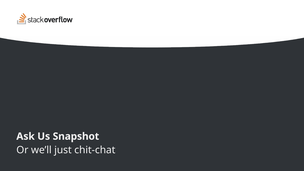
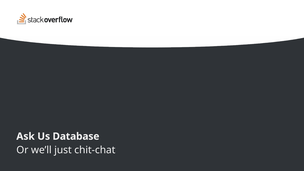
Snapshot: Snapshot -> Database (76, 136)
